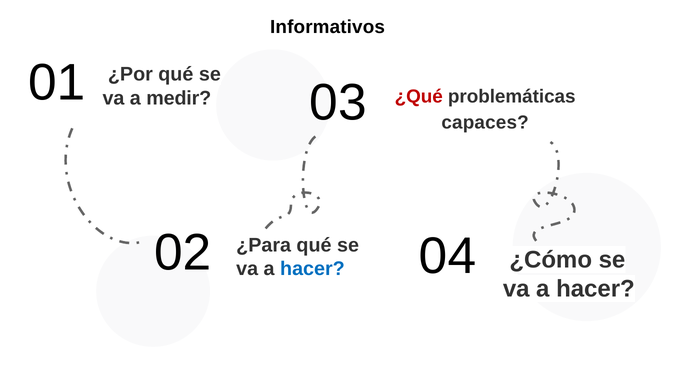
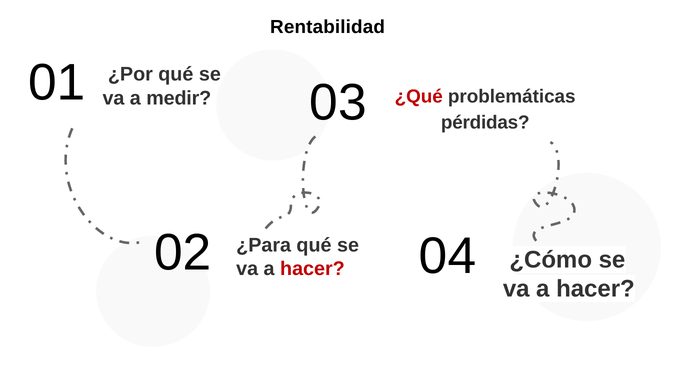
Informativos: Informativos -> Rentabilidad (328, 27)
capaces: capaces -> pérdidas (485, 122)
hacer colour: blue -> red (312, 269)
